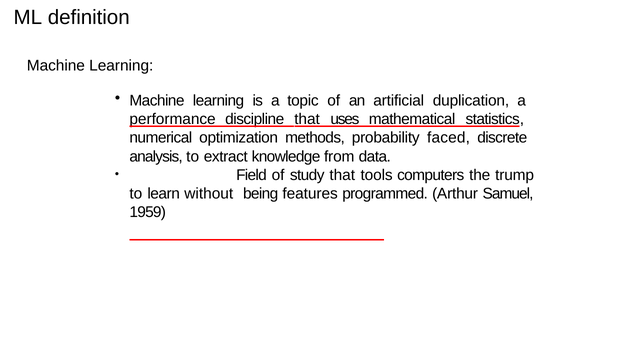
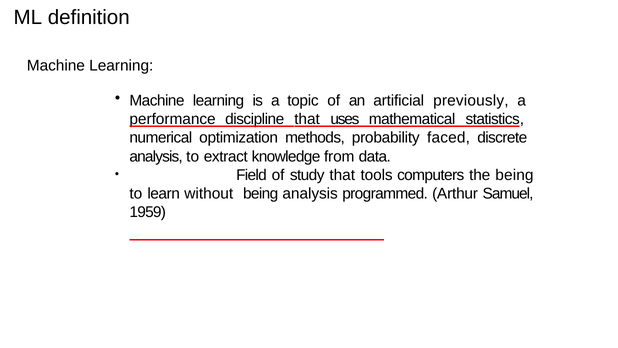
duplication: duplication -> previously (471, 101)
the trump: trump -> being (514, 175)
being features: features -> analysis (310, 193)
